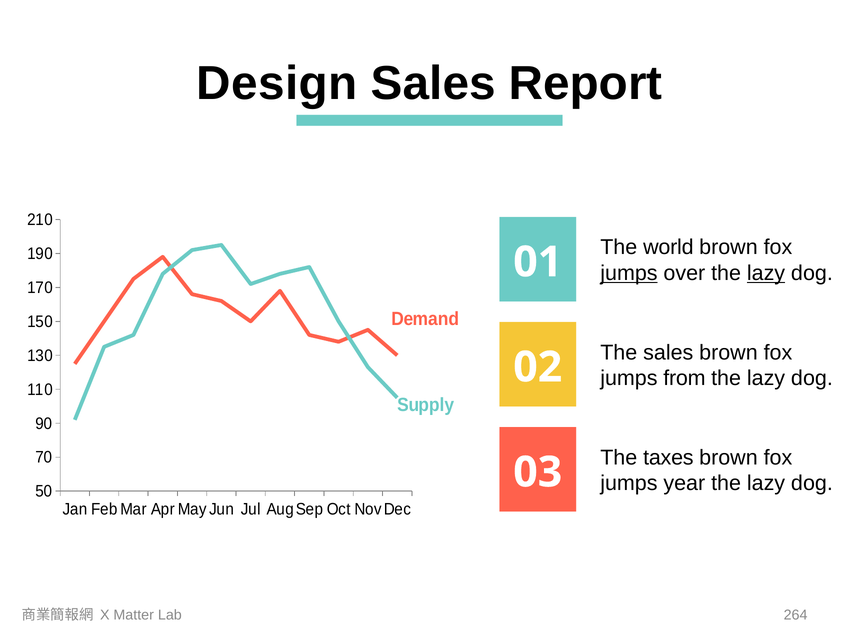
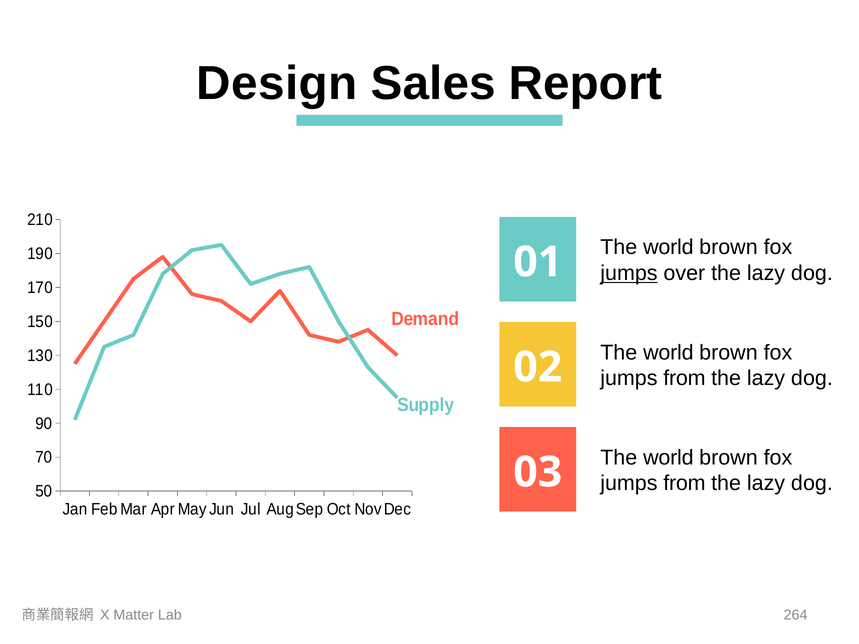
lazy underline: present -> none (766, 273)
sales: sales -> world (668, 353)
taxes: taxes -> world (668, 458)
year: year -> from (684, 484)
